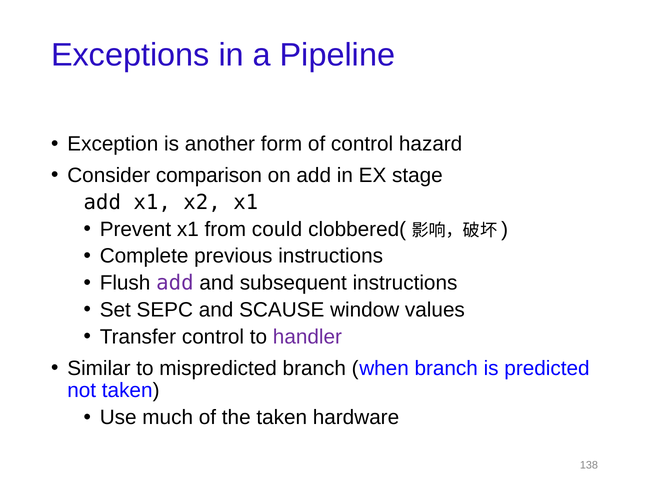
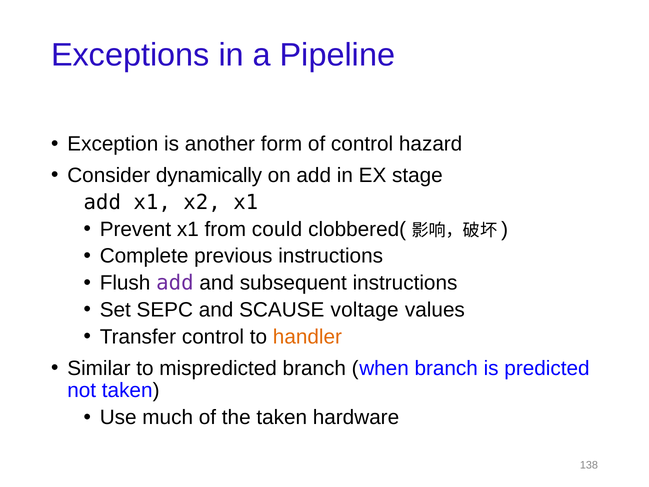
comparison: comparison -> dynamically (209, 175)
window: window -> voltage (365, 310)
handler colour: purple -> orange (307, 337)
